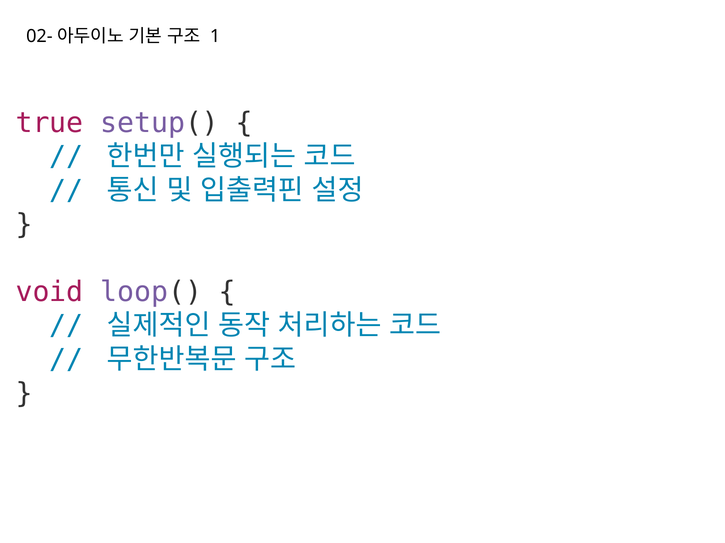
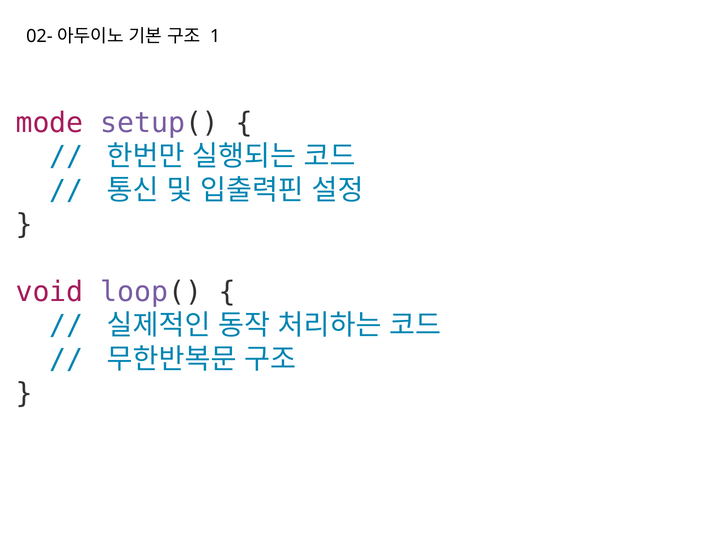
true: true -> mode (50, 123)
